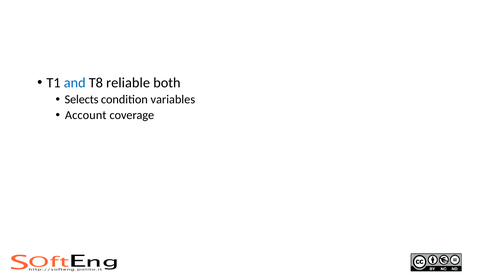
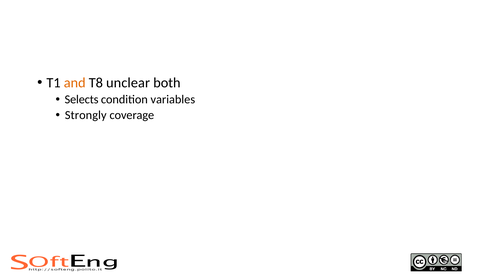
and colour: blue -> orange (75, 83)
reliable: reliable -> unclear (128, 83)
Account: Account -> Strongly (86, 115)
